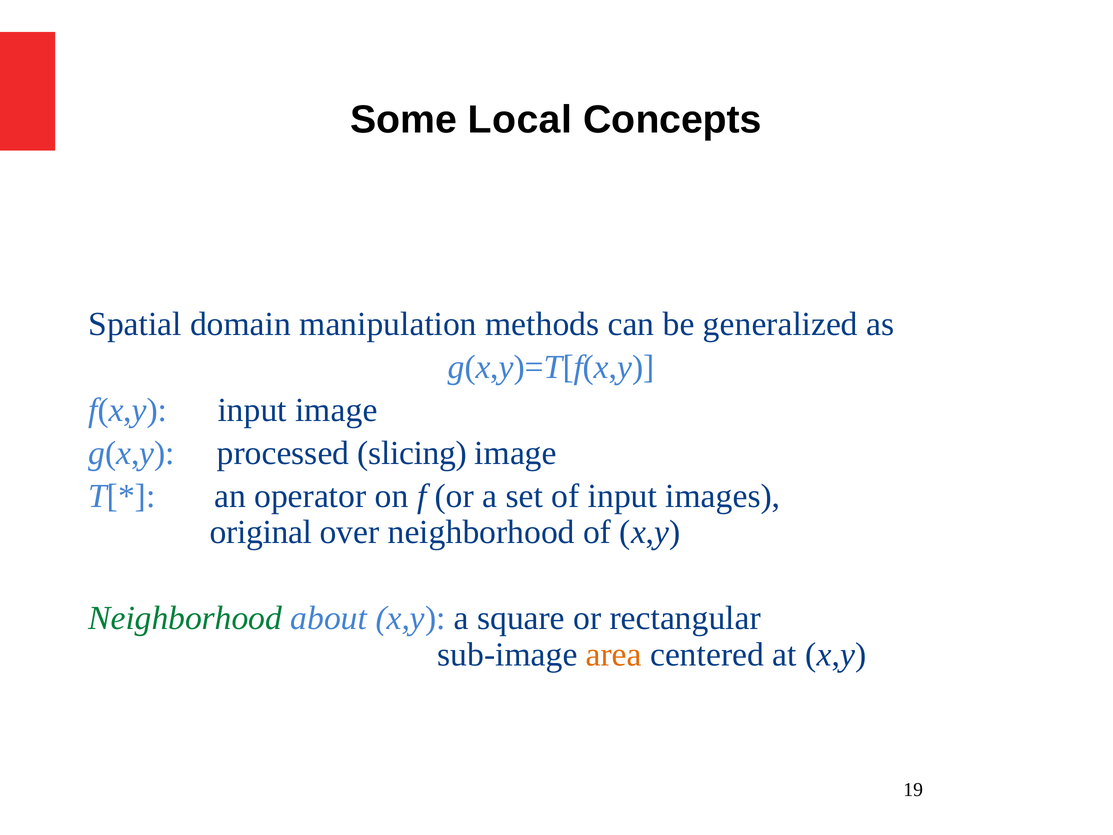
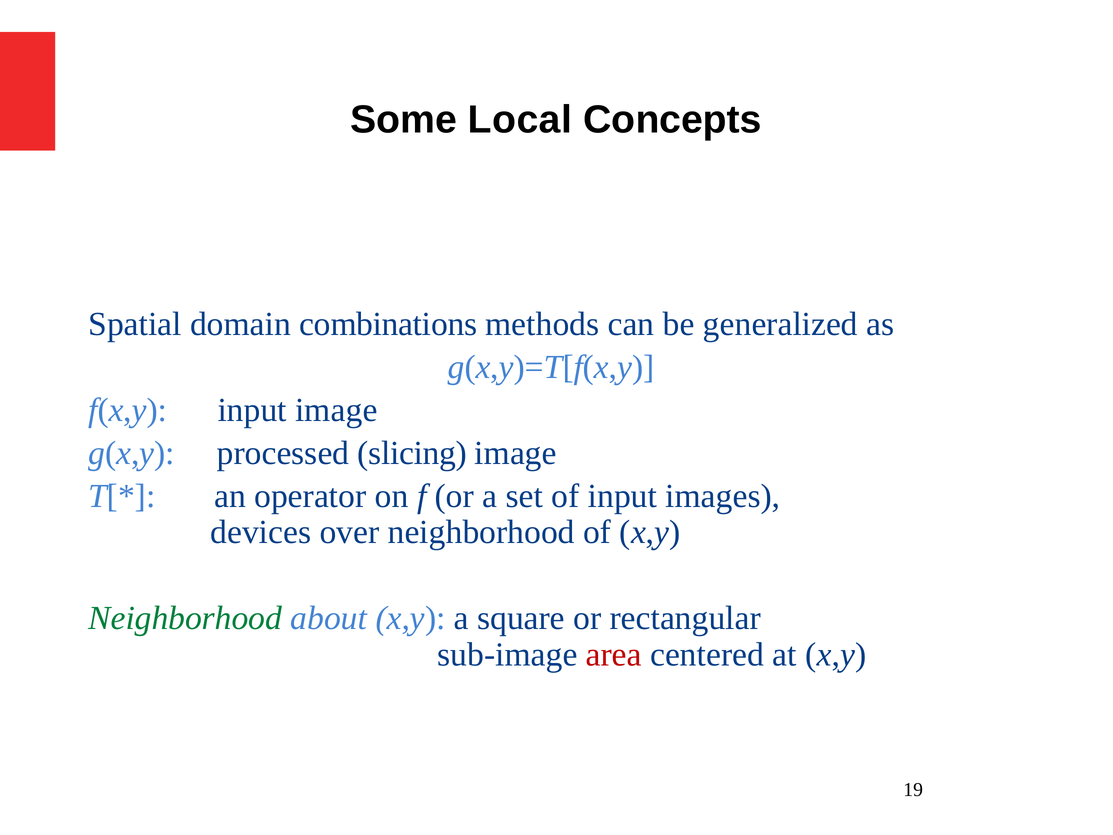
manipulation: manipulation -> combinations (388, 324)
original: original -> devices (261, 532)
area colour: orange -> red (614, 654)
